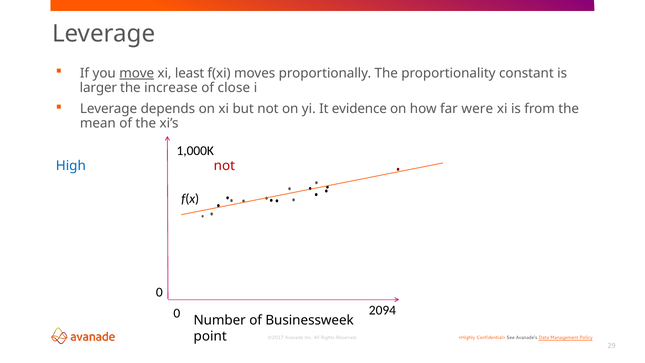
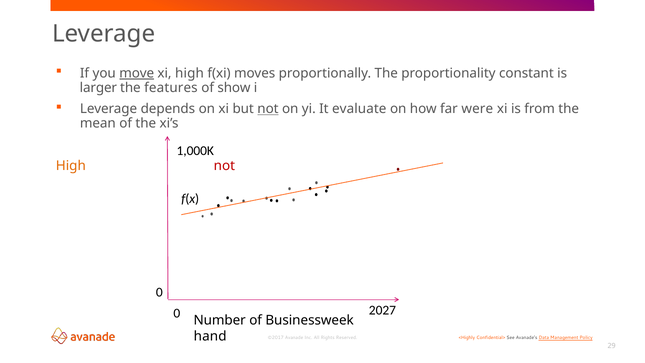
xi least: least -> high (189, 73)
increase: increase -> features (171, 88)
close: close -> show (234, 88)
not underline: none -> present (268, 109)
evidence: evidence -> evaluate (359, 109)
High colour: blue -> orange (71, 166)
2094: 2094 -> 2027 (382, 310)
point: point -> hand (210, 336)
